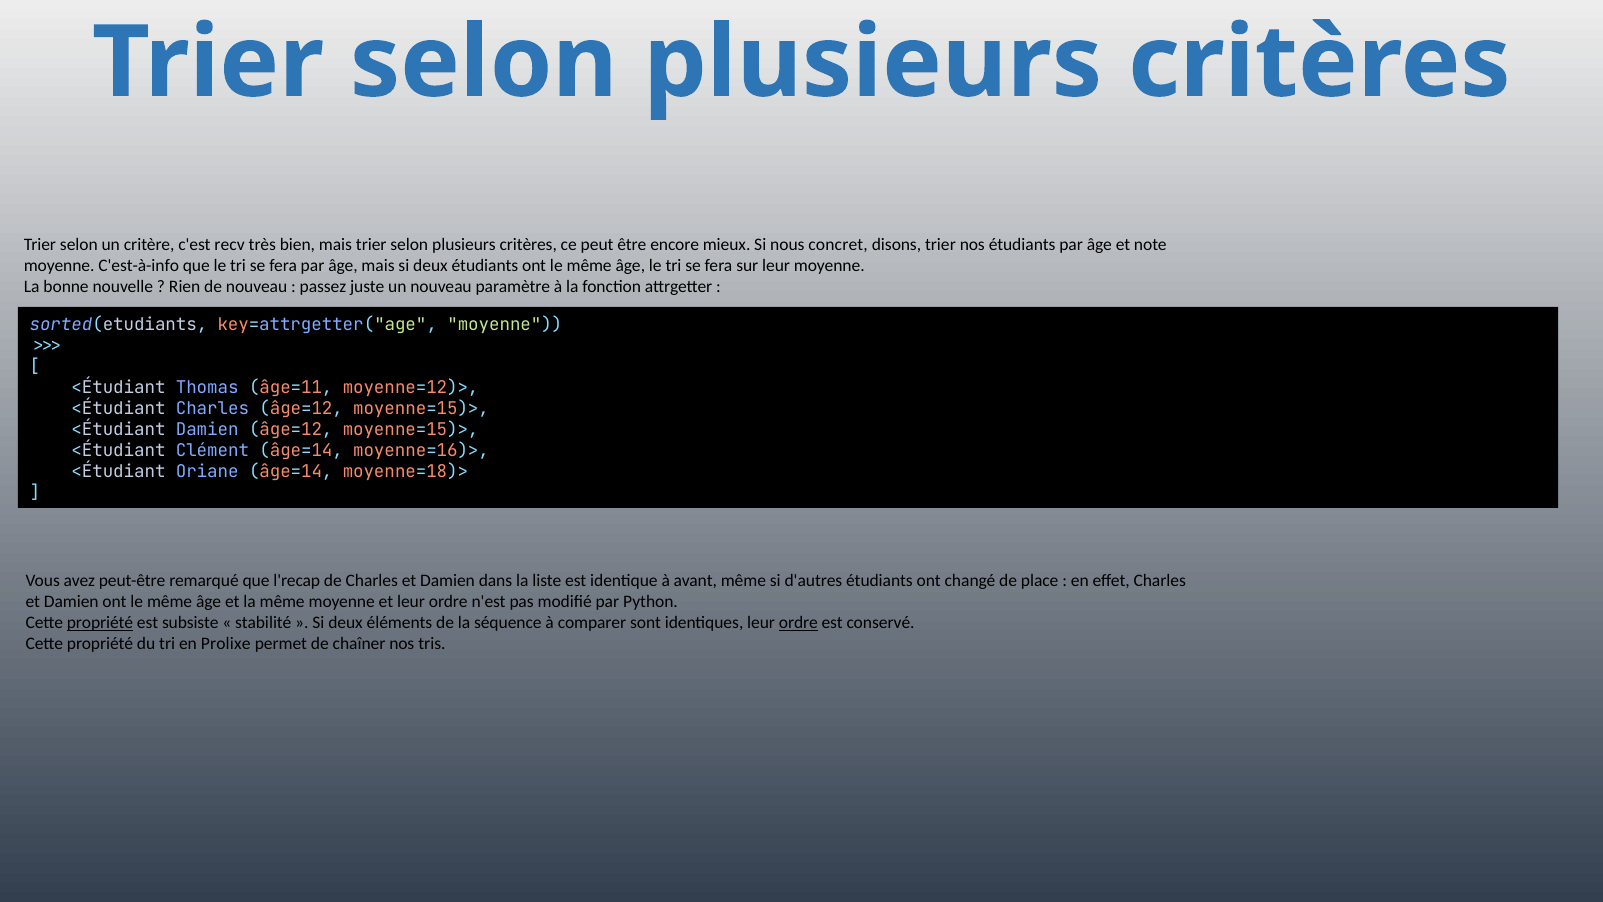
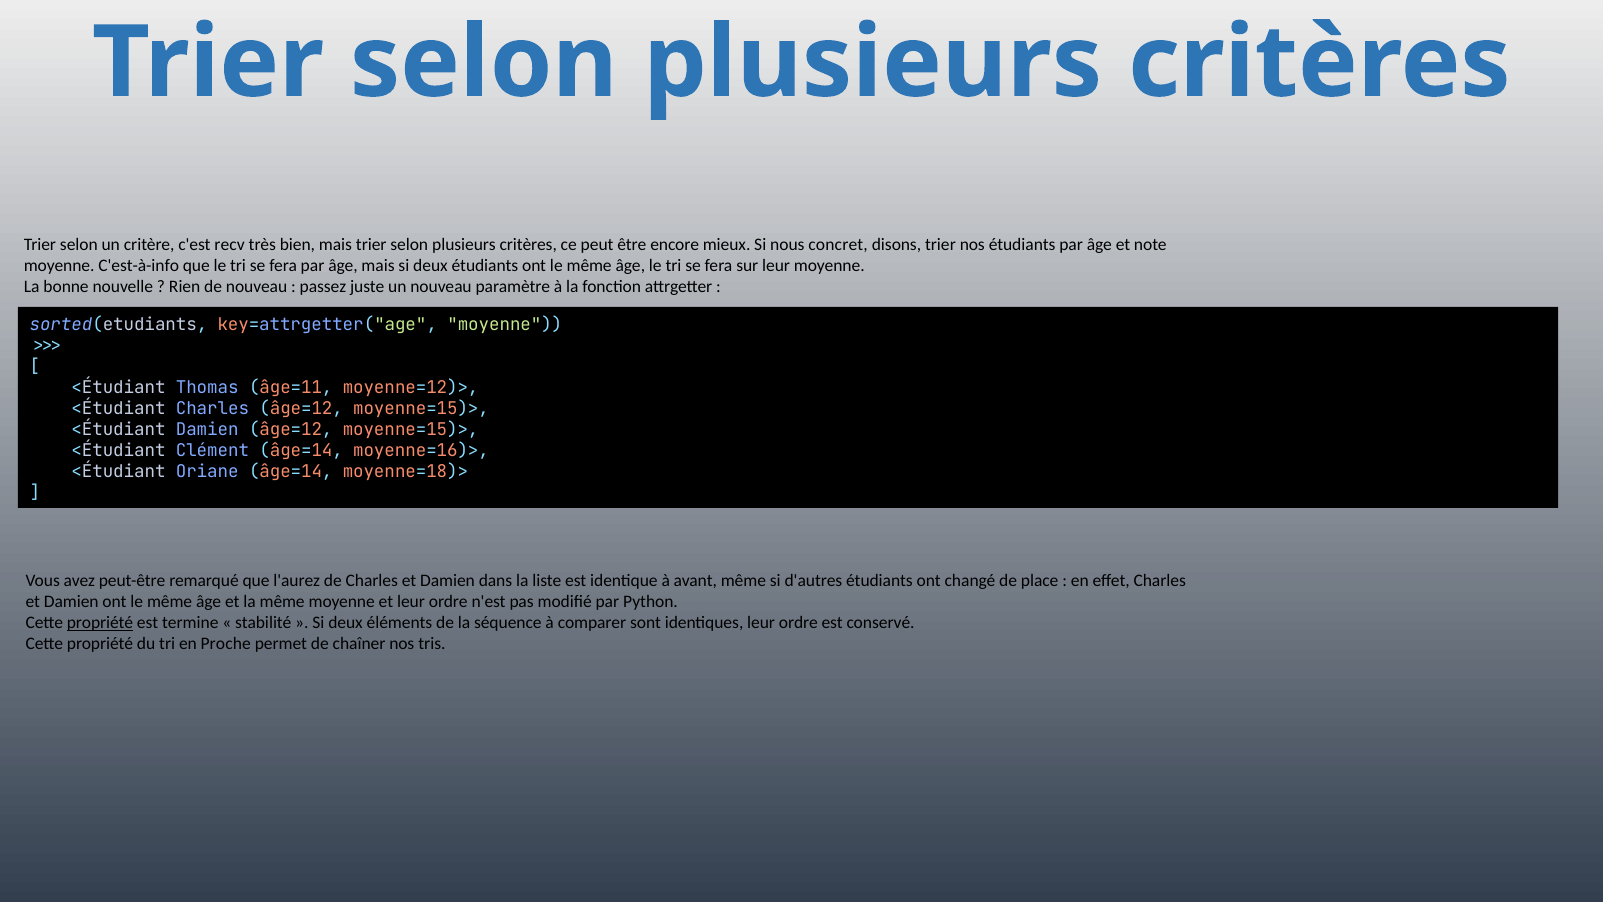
l'recap: l'recap -> l'aurez (297, 580)
subsiste: subsiste -> termine (190, 622)
ordre underline: present -> none (798, 622)
Prolixe: Prolixe -> Proche (226, 643)
